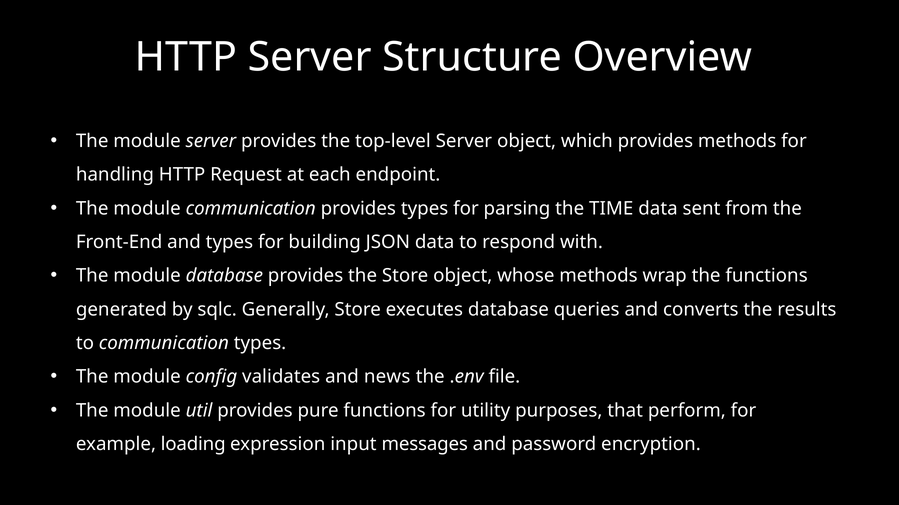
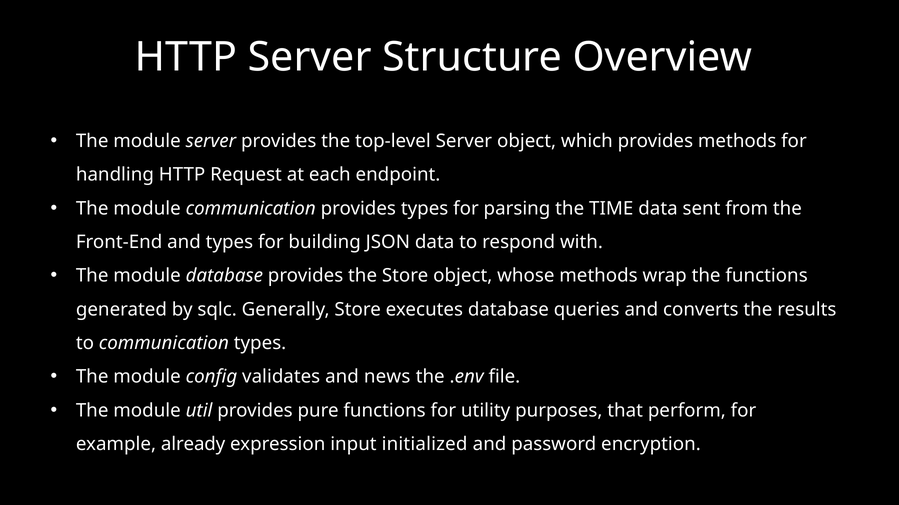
loading: loading -> already (193, 445)
messages: messages -> initialized (425, 445)
